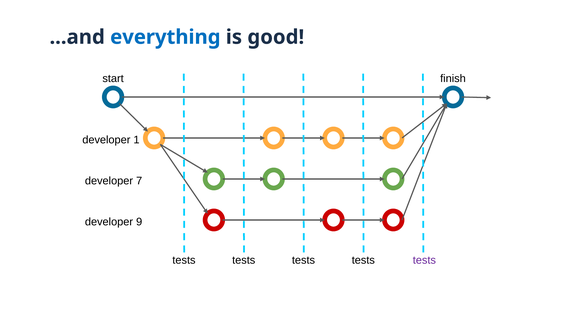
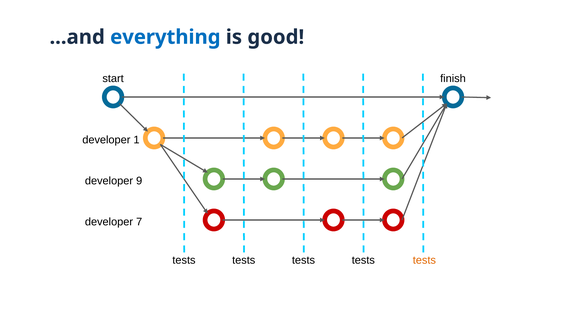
7: 7 -> 9 (139, 181)
9: 9 -> 7 (139, 222)
tests colour: purple -> orange (424, 260)
